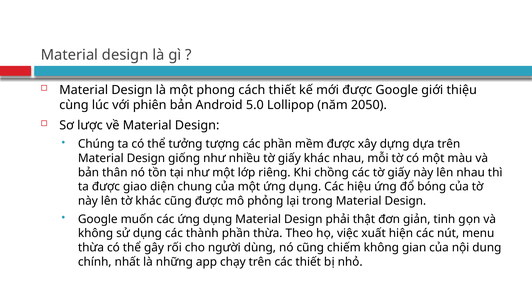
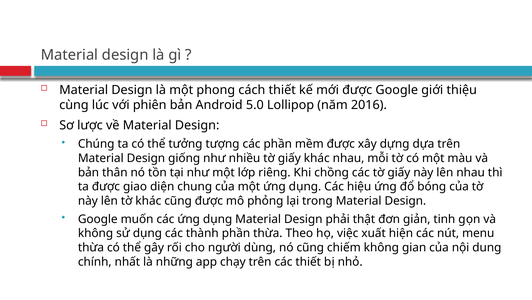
2050: 2050 -> 2016 (369, 105)
